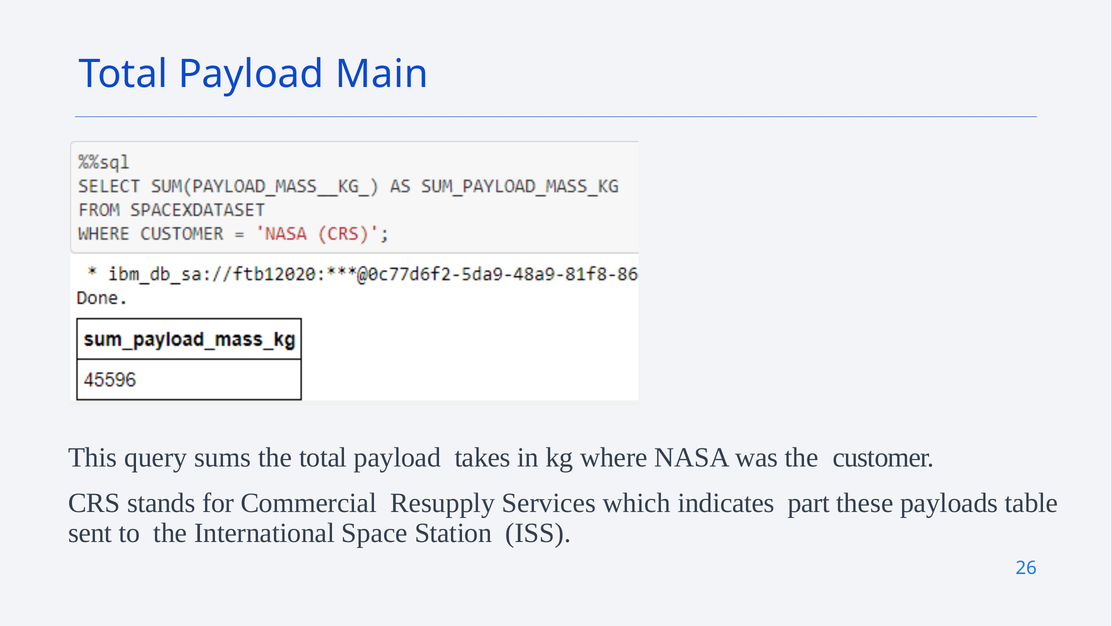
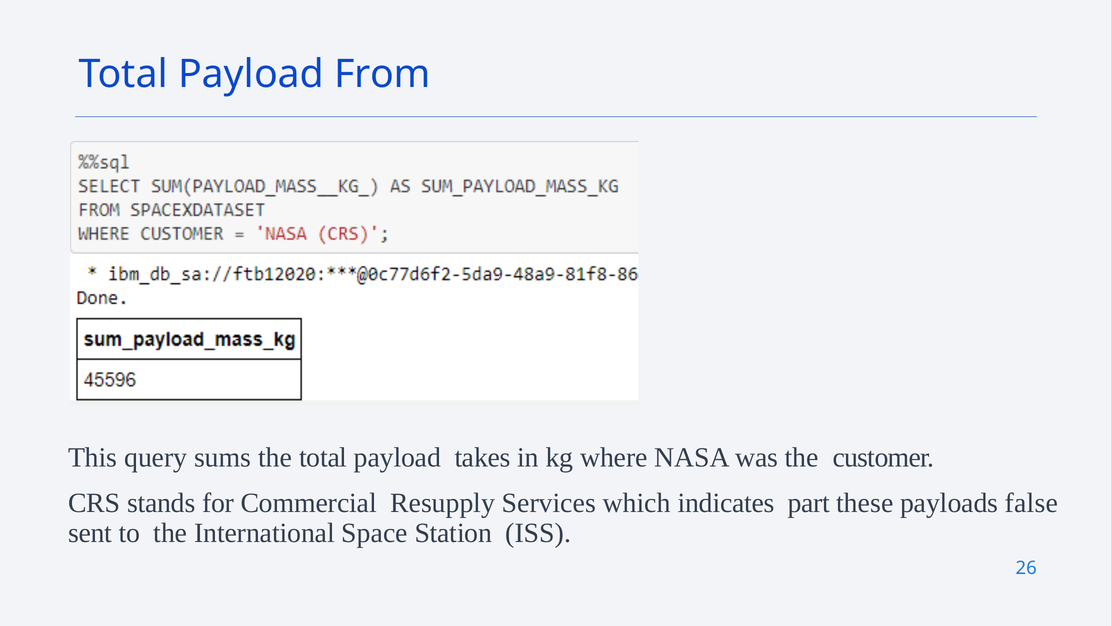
Main: Main -> From (382, 74)
table: table -> false (1031, 503)
